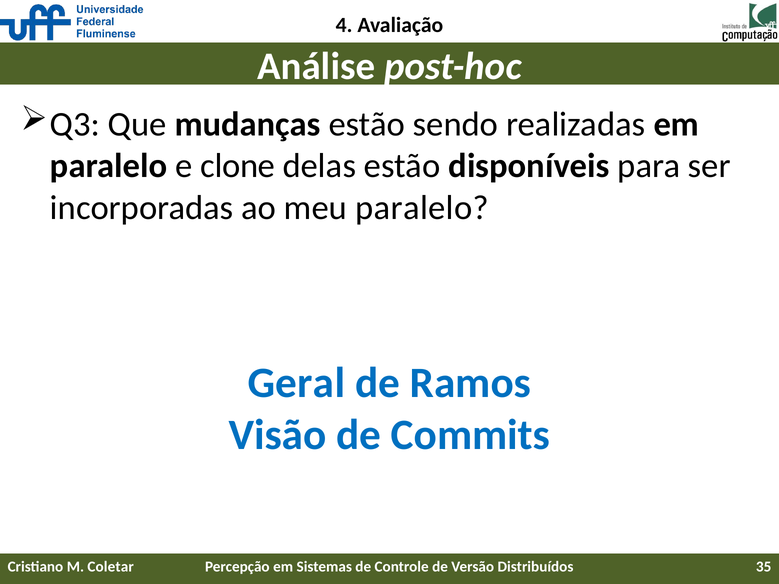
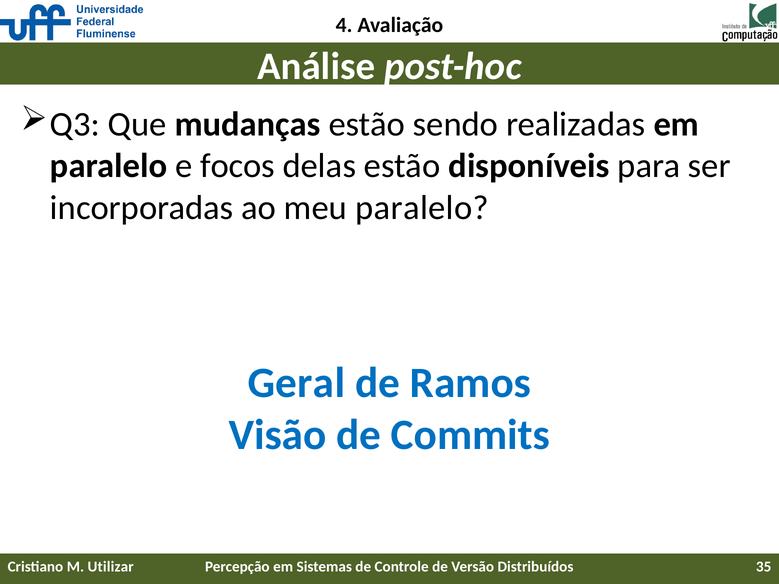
clone: clone -> focos (238, 166)
Coletar: Coletar -> Utilizar (111, 567)
